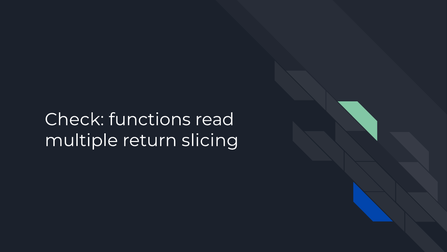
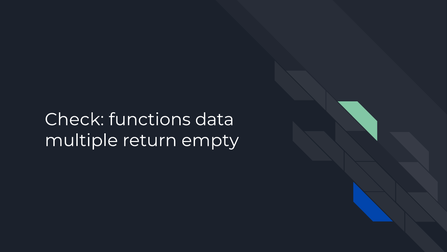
read: read -> data (215, 119)
slicing: slicing -> empty (210, 140)
